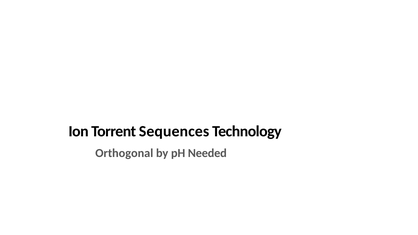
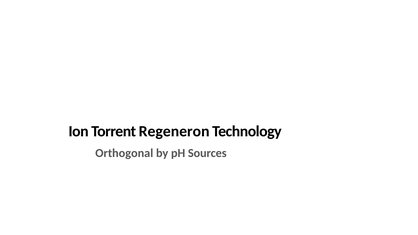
Sequences: Sequences -> Regeneron (174, 131)
Needed: Needed -> Sources (207, 153)
